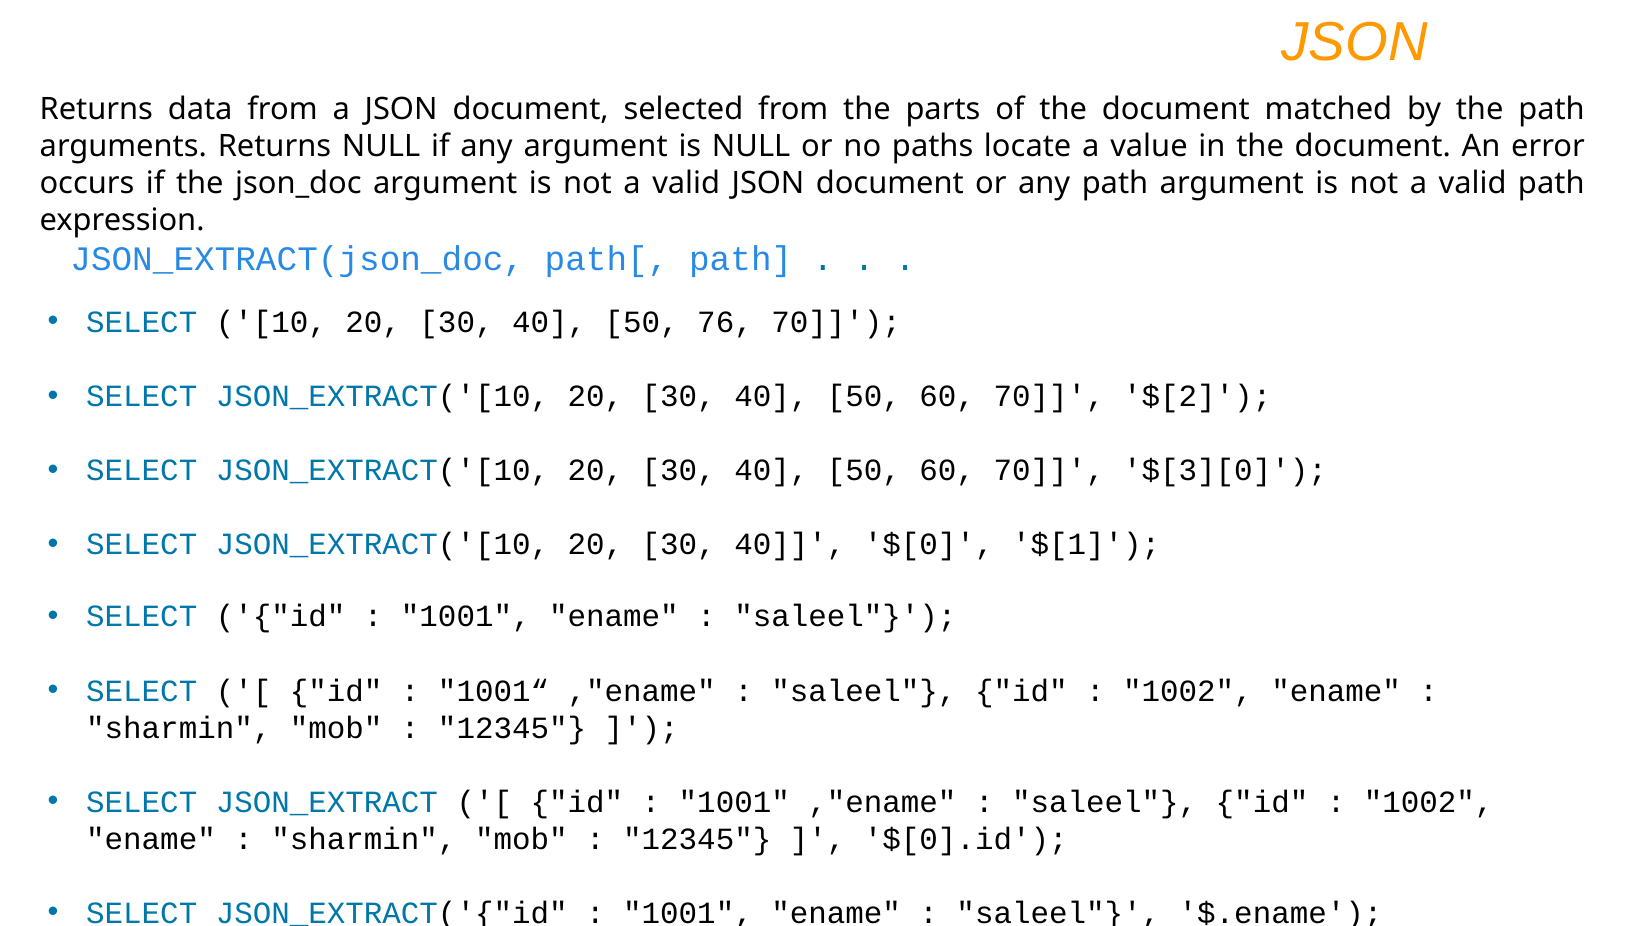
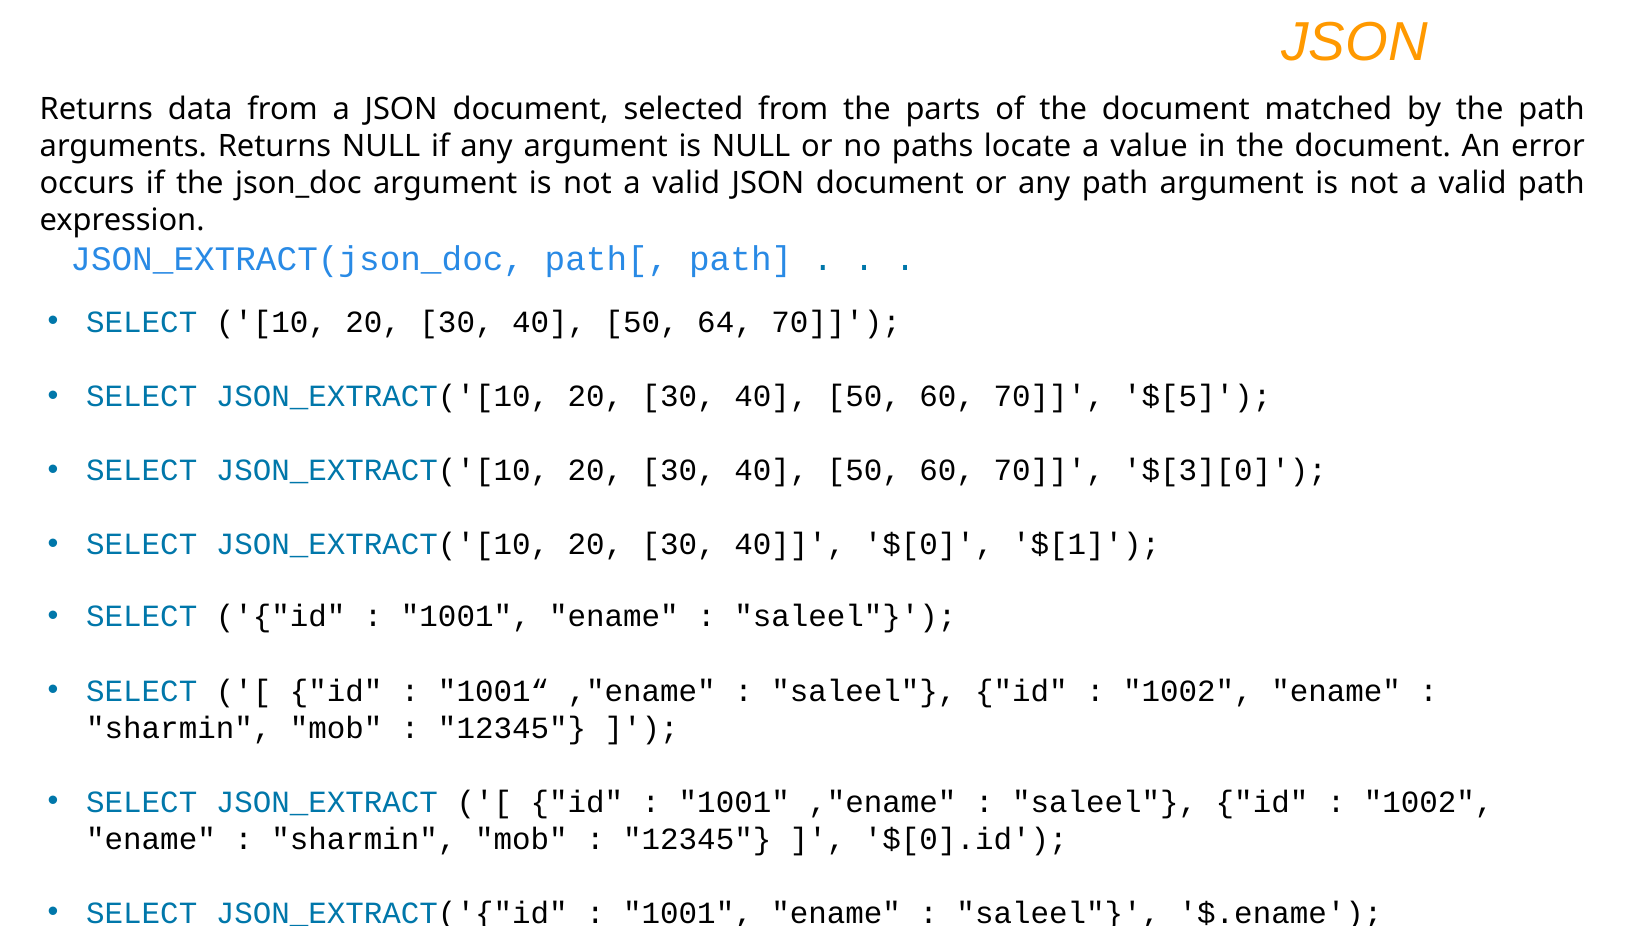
76: 76 -> 64 (725, 322)
$[2: $[2 -> $[5 (1197, 396)
